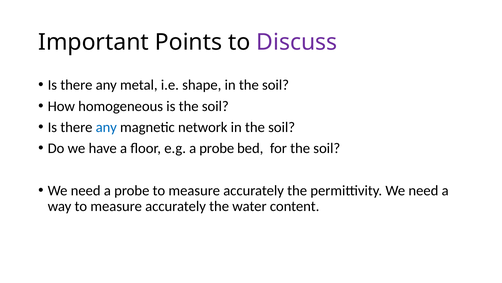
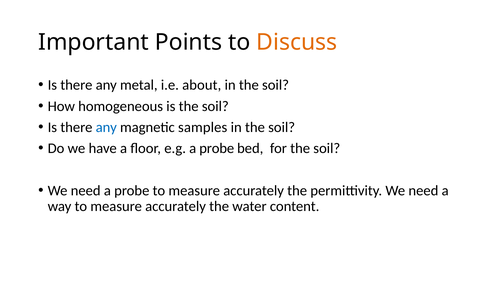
Discuss colour: purple -> orange (297, 42)
shape: shape -> about (202, 85)
network: network -> samples (203, 127)
